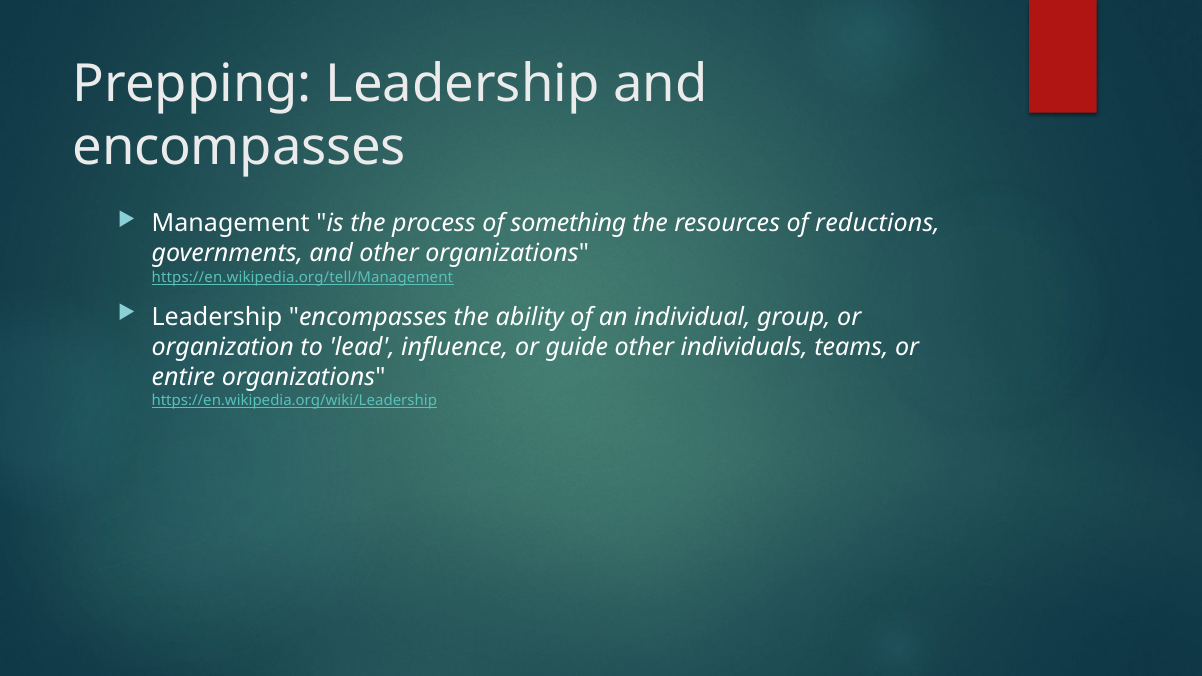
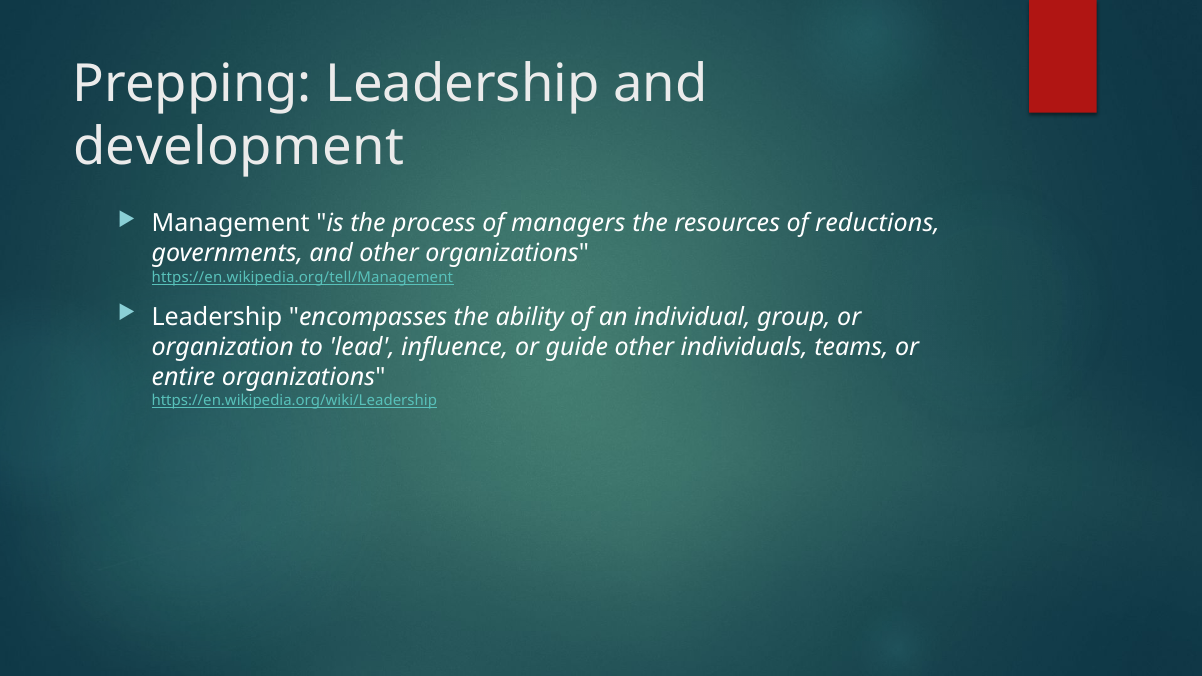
encompasses: encompasses -> development (239, 148)
something: something -> managers (568, 224)
